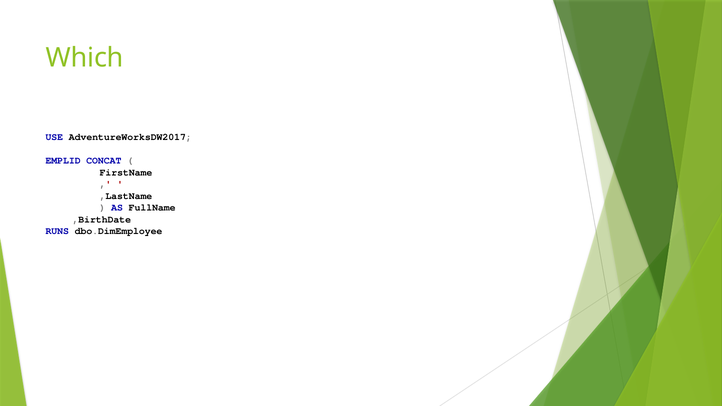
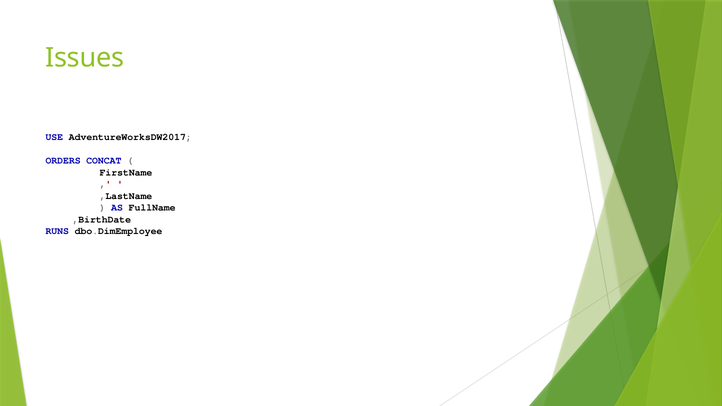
Which: Which -> Issues (85, 58)
EMPLID: EMPLID -> ORDERS (63, 161)
